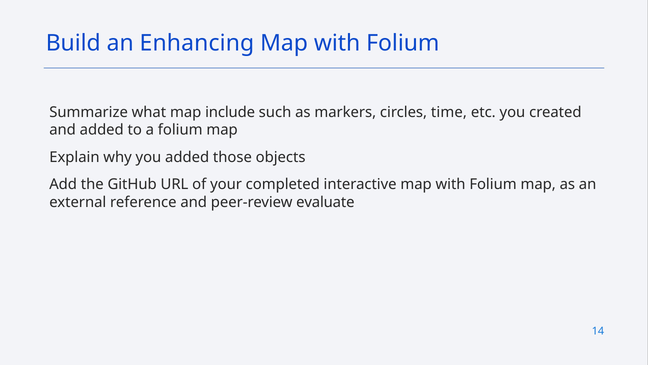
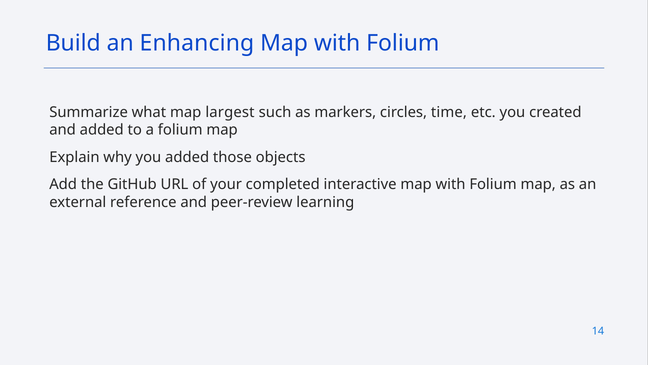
include: include -> largest (230, 112)
evaluate: evaluate -> learning (325, 202)
